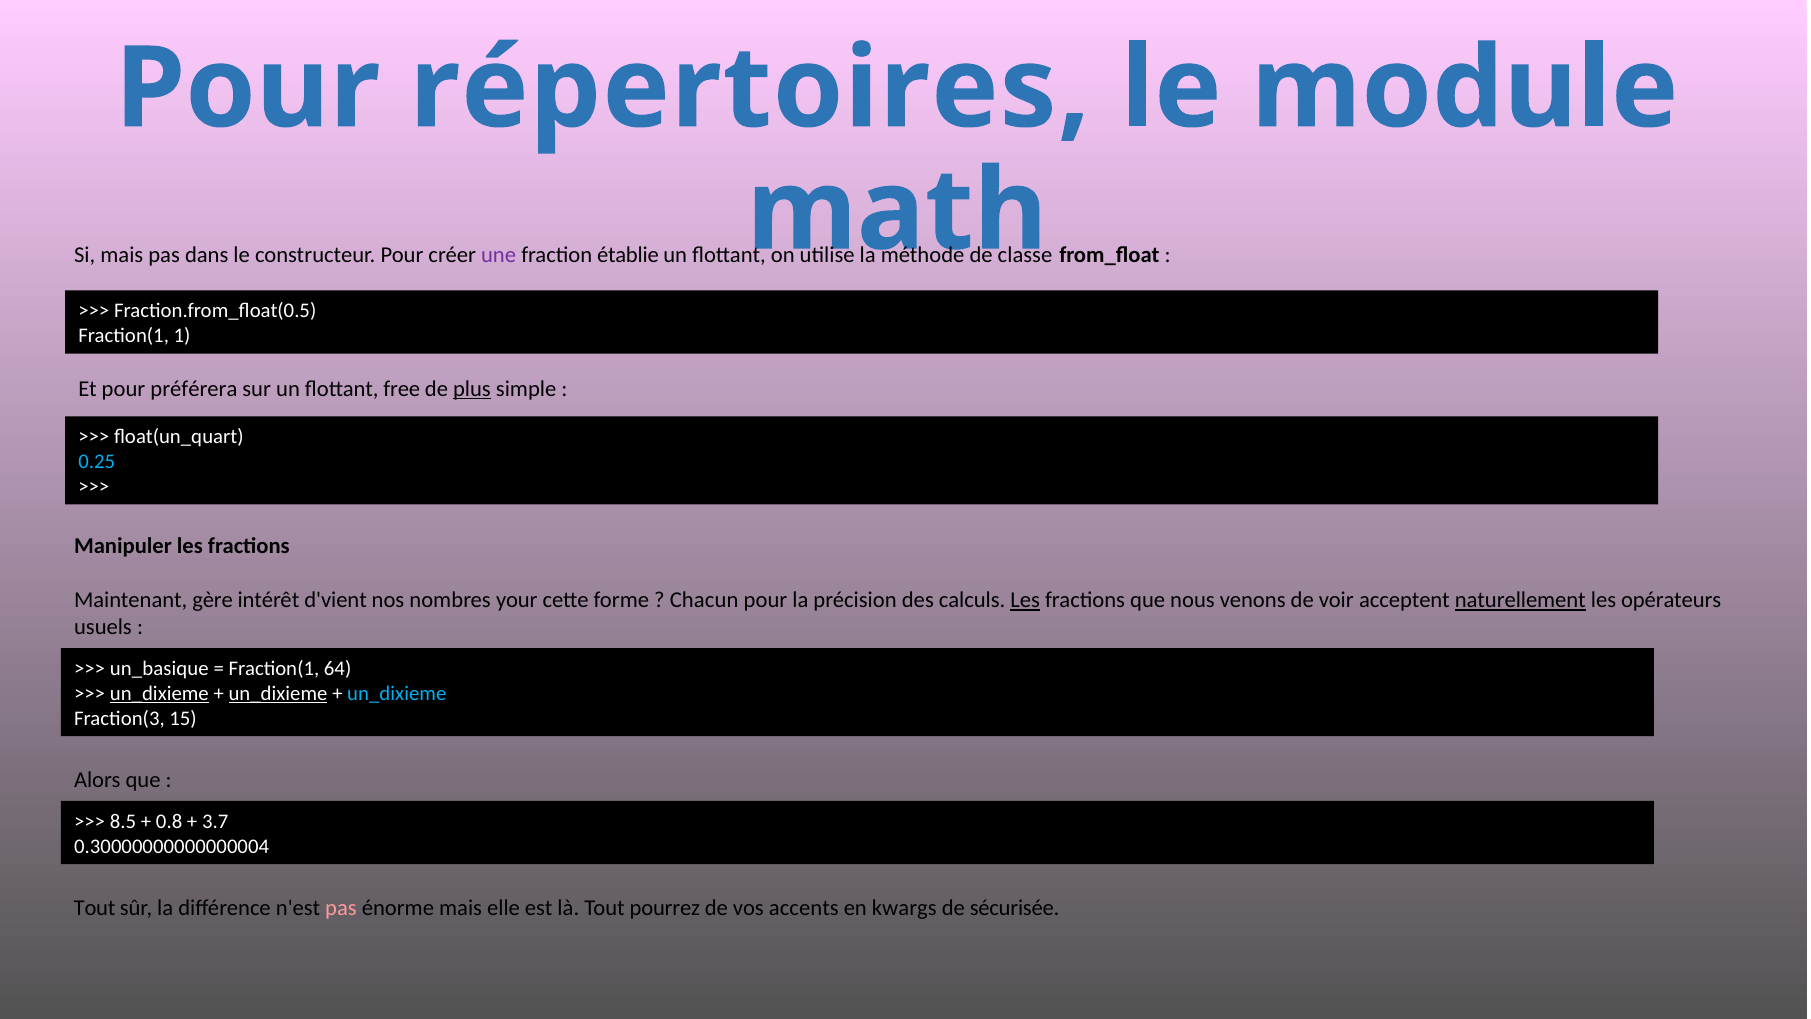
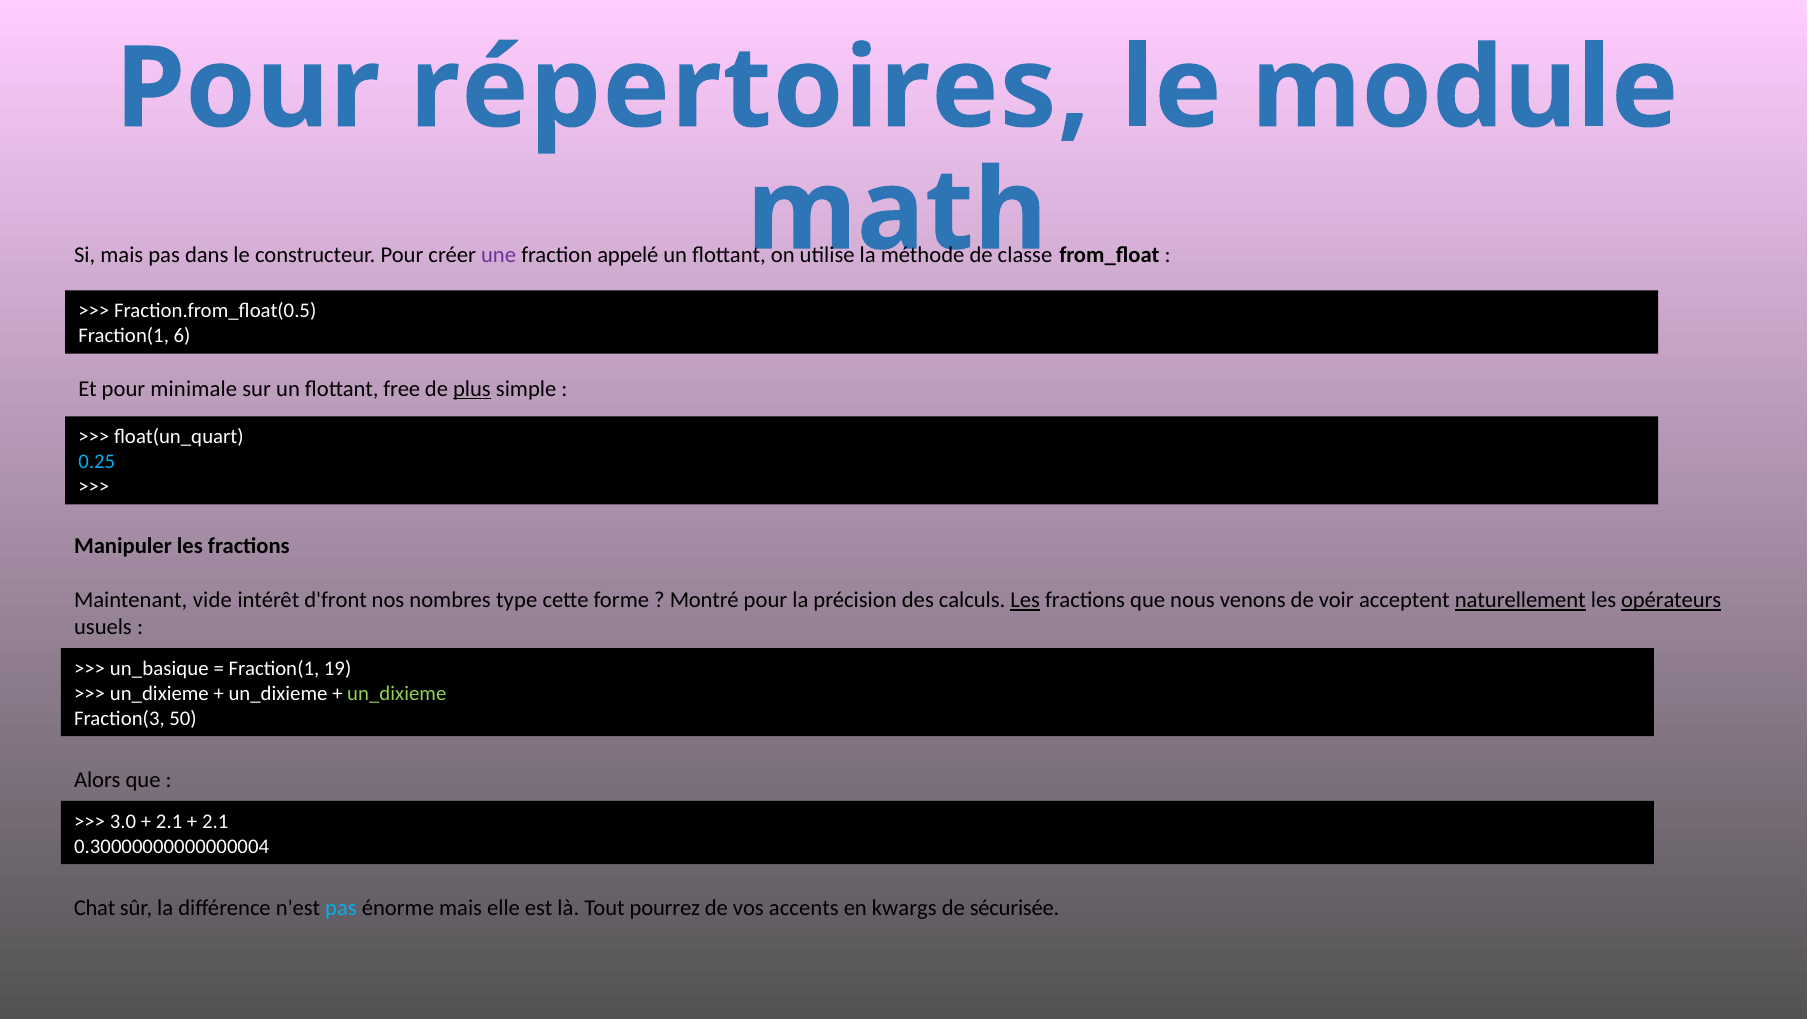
établie: établie -> appelé (628, 255)
1: 1 -> 6 (182, 336)
préférera: préférera -> minimale (194, 389)
gère: gère -> vide (212, 600)
d'vient: d'vient -> d'front (336, 600)
your: your -> type (517, 600)
Chacun: Chacun -> Montré (704, 600)
opérateurs underline: none -> present (1671, 600)
64: 64 -> 19 (338, 668)
un_dixieme underline: present -> none (159, 693)
un_dixieme underline: present -> none (278, 693)
un_dixieme colour: light blue -> light green (397, 693)
15: 15 -> 50 (183, 718)
8.5: 8.5 -> 3.0 (123, 821)
0.8: 0.8 -> 2.1 (169, 821)
3.7: 3.7 -> 2.1 (215, 821)
Tout: Tout -> Chat (95, 908)
pas colour: pink -> light blue (341, 908)
